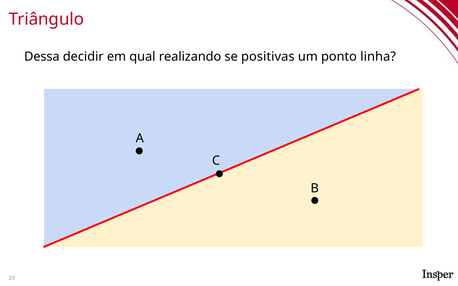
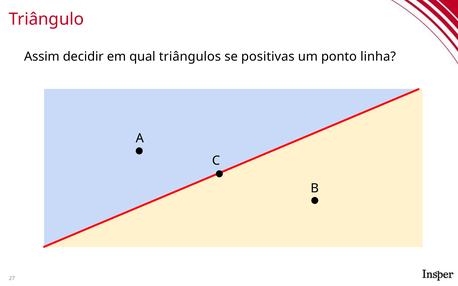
Dessa: Dessa -> Assim (42, 57)
realizando: realizando -> triângulos (190, 57)
